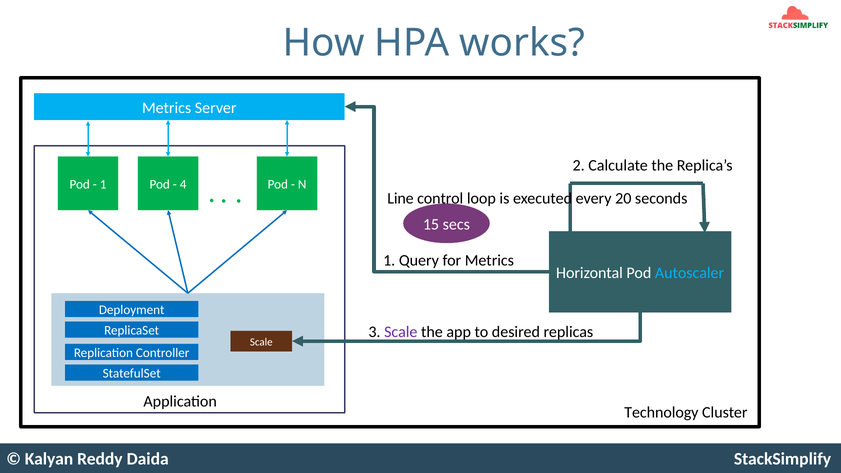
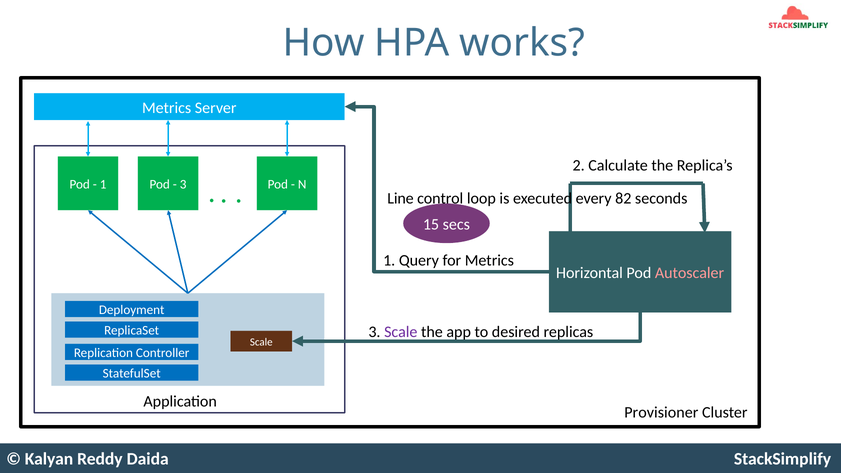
4: 4 -> 3 (183, 184)
20: 20 -> 82 (623, 198)
Autoscaler colour: light blue -> pink (690, 273)
Technology: Technology -> Provisioner (661, 412)
